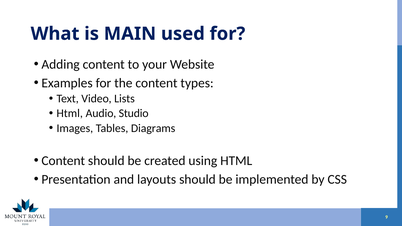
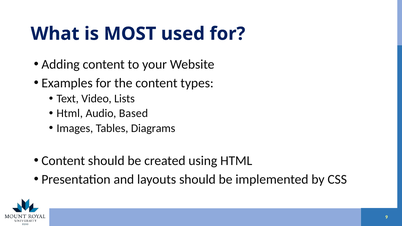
MAIN: MAIN -> MOST (130, 34)
Studio: Studio -> Based (134, 114)
